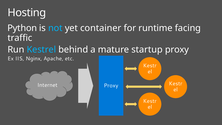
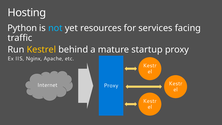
container: container -> resources (101, 28)
runtime: runtime -> services (155, 28)
Kestrel colour: light blue -> yellow (41, 50)
